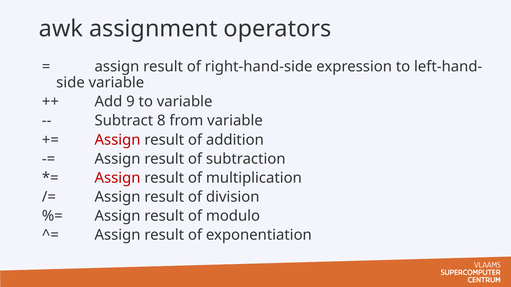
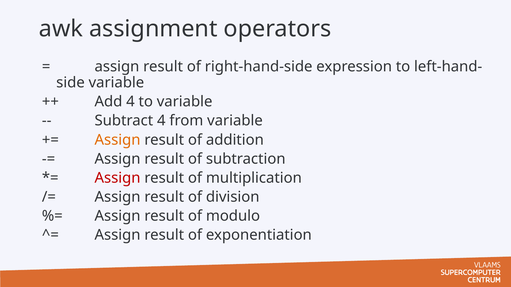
Add 9: 9 -> 4 (131, 102)
Subtract 8: 8 -> 4 (161, 121)
Assign colour: red -> orange (118, 140)
